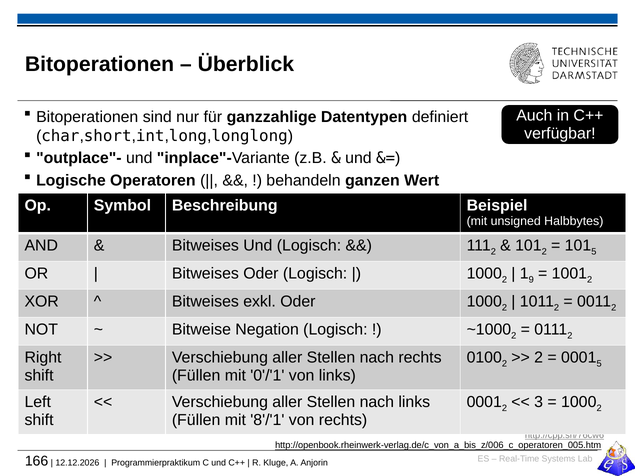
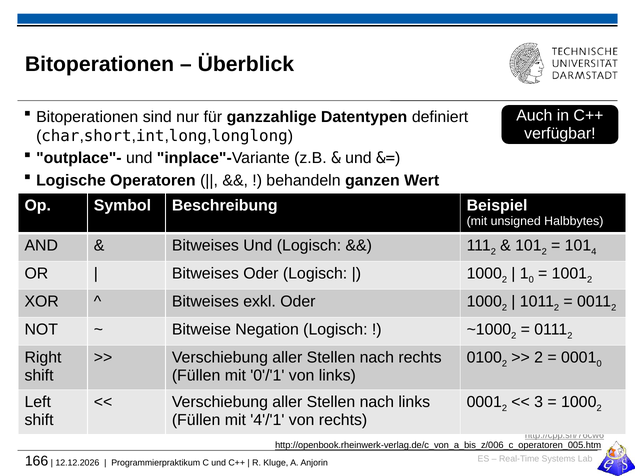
5: 5 -> 4 (594, 252)
9: 9 -> 0 (531, 280)
5: 5 -> 0 (599, 364)
8'/'1: 8'/'1 -> 4'/'1 (267, 420)
